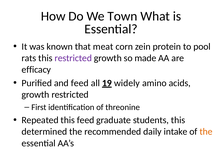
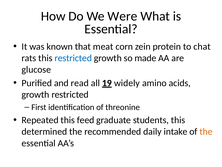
Town: Town -> Were (122, 16)
pool: pool -> chat (202, 46)
restricted colour: purple -> blue (73, 58)
efficacy: efficacy -> glucose (36, 69)
and feed: feed -> read (80, 83)
